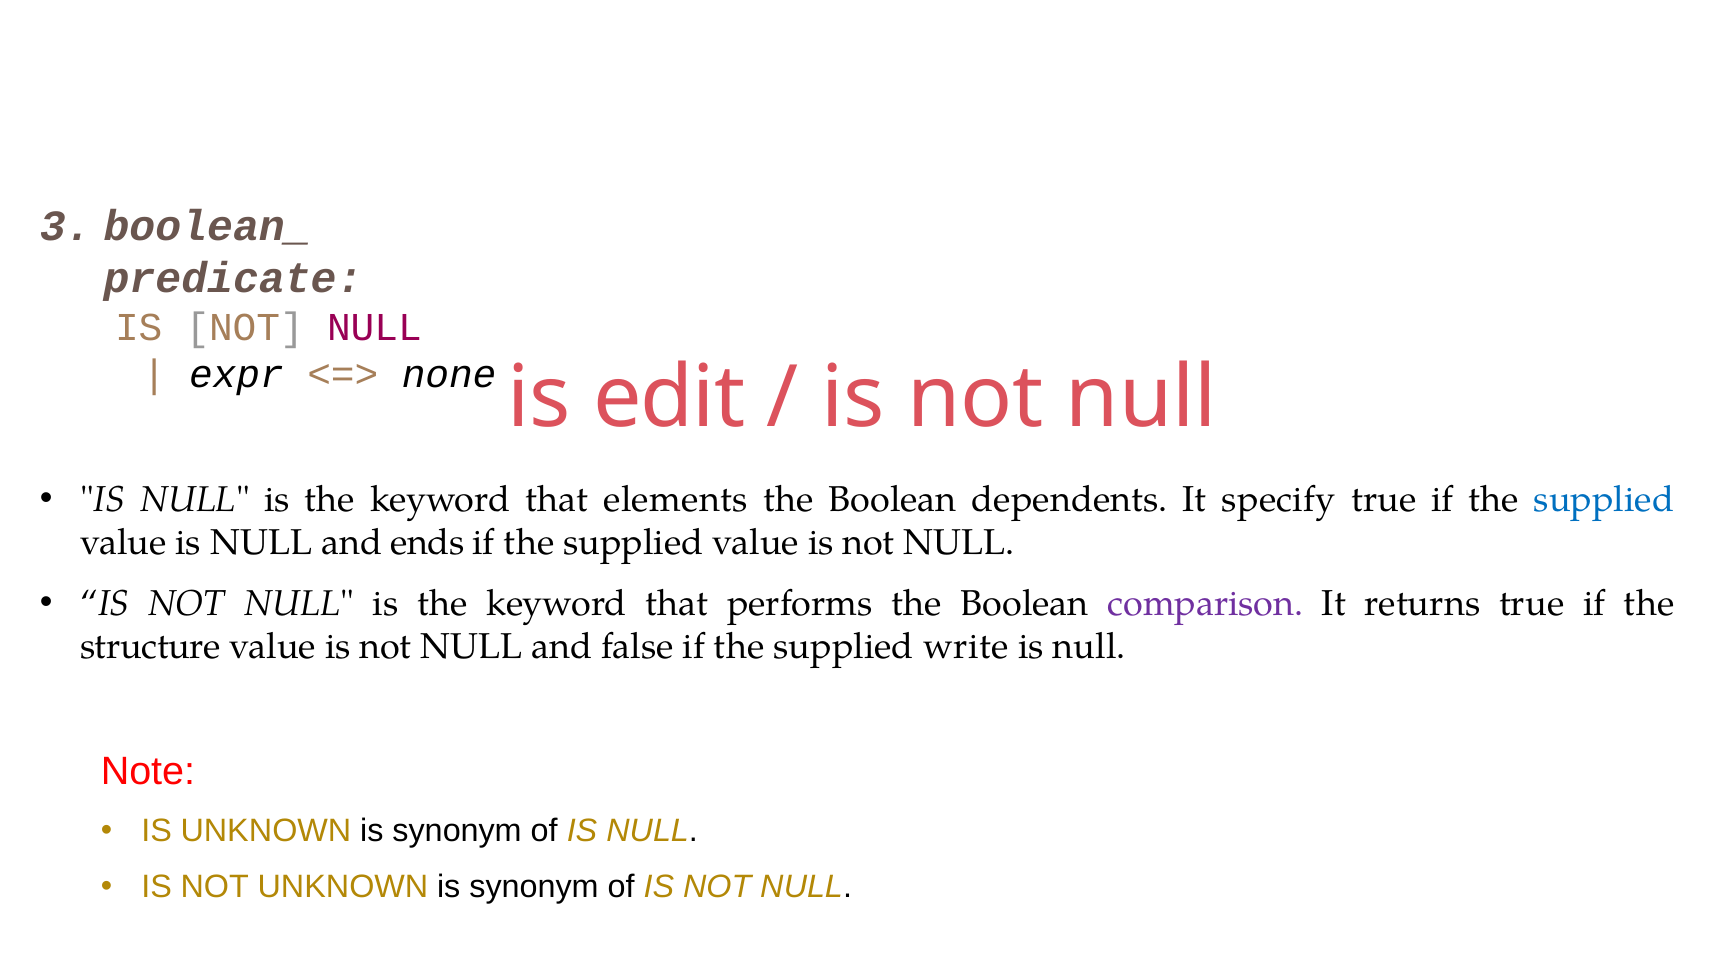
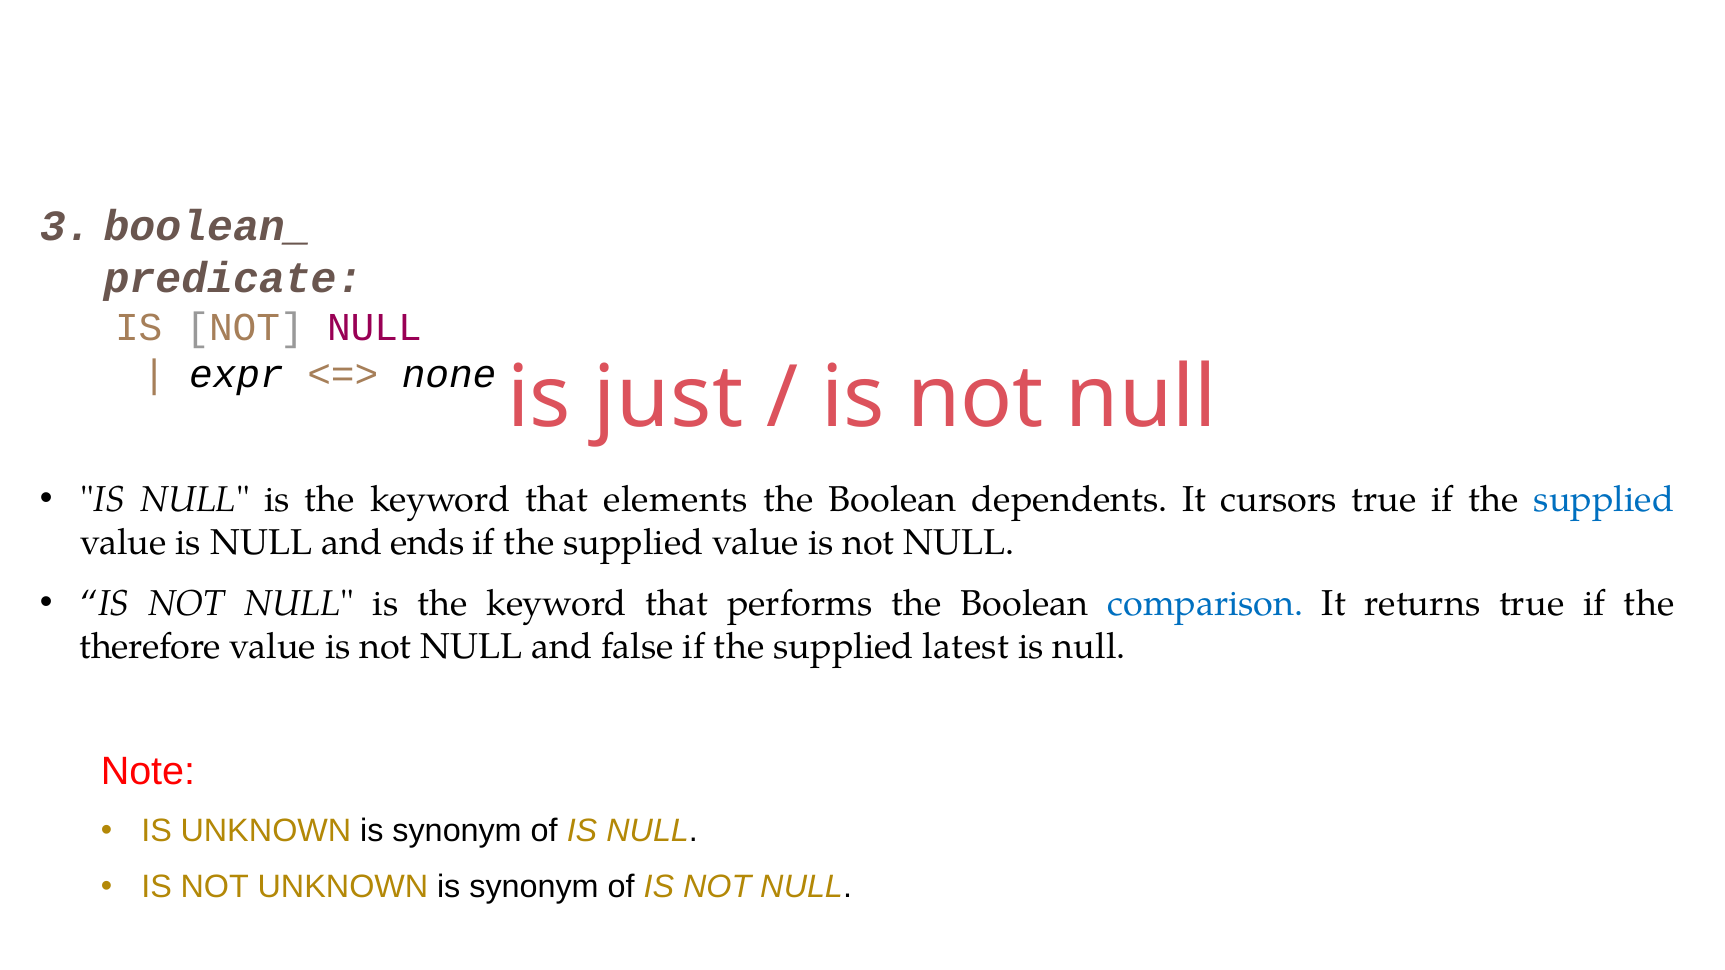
edit: edit -> just (668, 398)
specify: specify -> cursors (1279, 500)
comparison colour: purple -> blue (1206, 604)
structure: structure -> therefore (150, 647)
write: write -> latest (966, 647)
